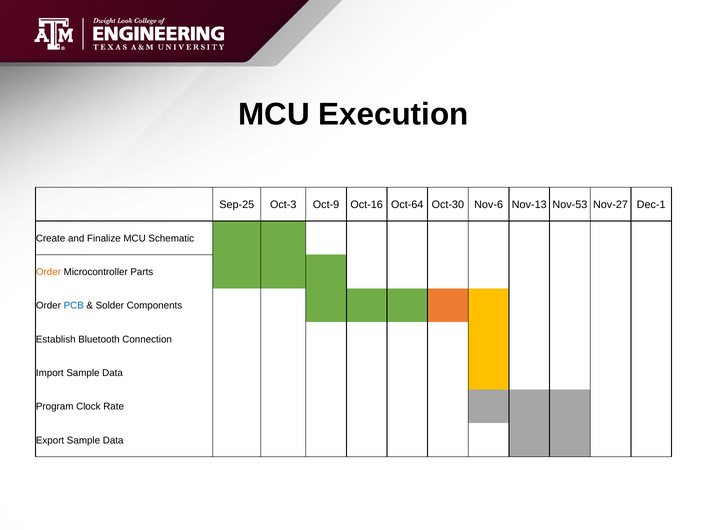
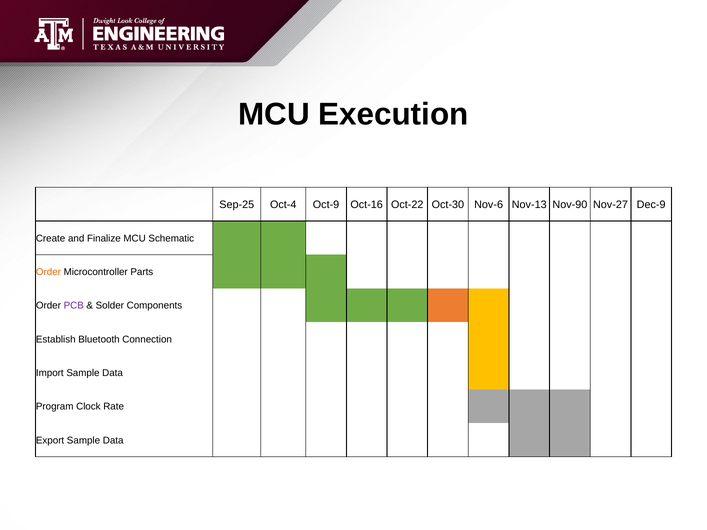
Oct-3: Oct-3 -> Oct-4 (283, 205)
Oct-64: Oct-64 -> Oct-22 (407, 205)
Nov-53: Nov-53 -> Nov-90 (570, 205)
Dec-1: Dec-1 -> Dec-9 (651, 205)
PCB colour: blue -> purple (74, 306)
